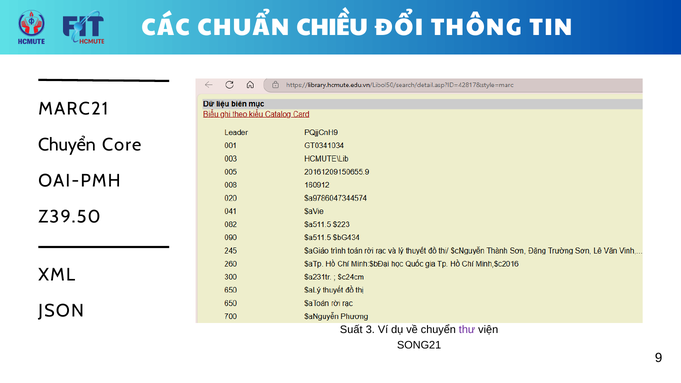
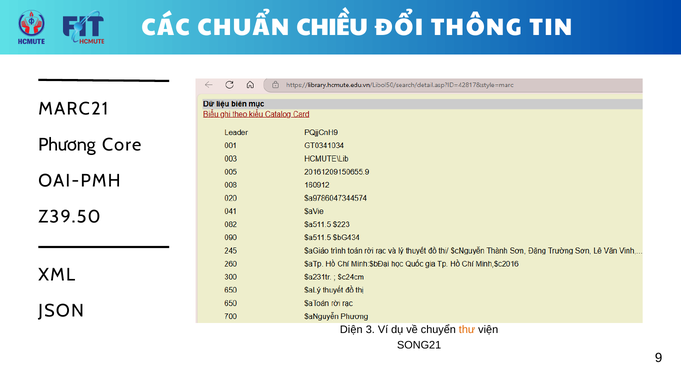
Chuyển: Chuyển -> Phương (67, 145)
Suất: Suất -> Diện (351, 330)
thư colour: purple -> orange (467, 330)
